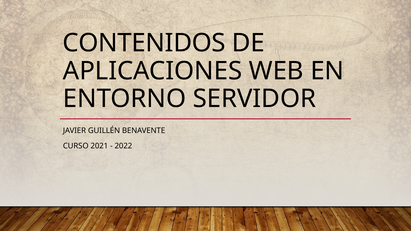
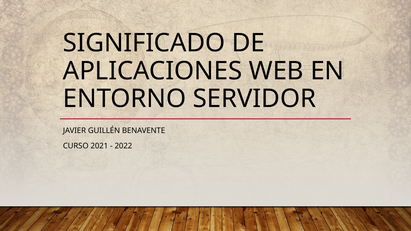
CONTENIDOS: CONTENIDOS -> SIGNIFICADO (144, 43)
